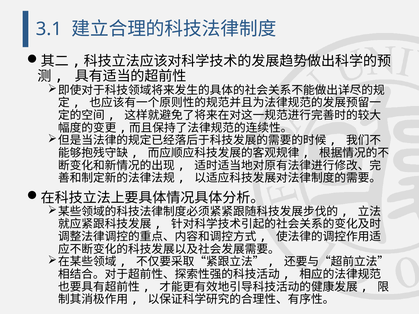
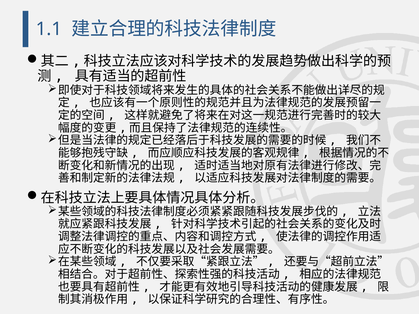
3.1: 3.1 -> 1.1 (49, 29)
